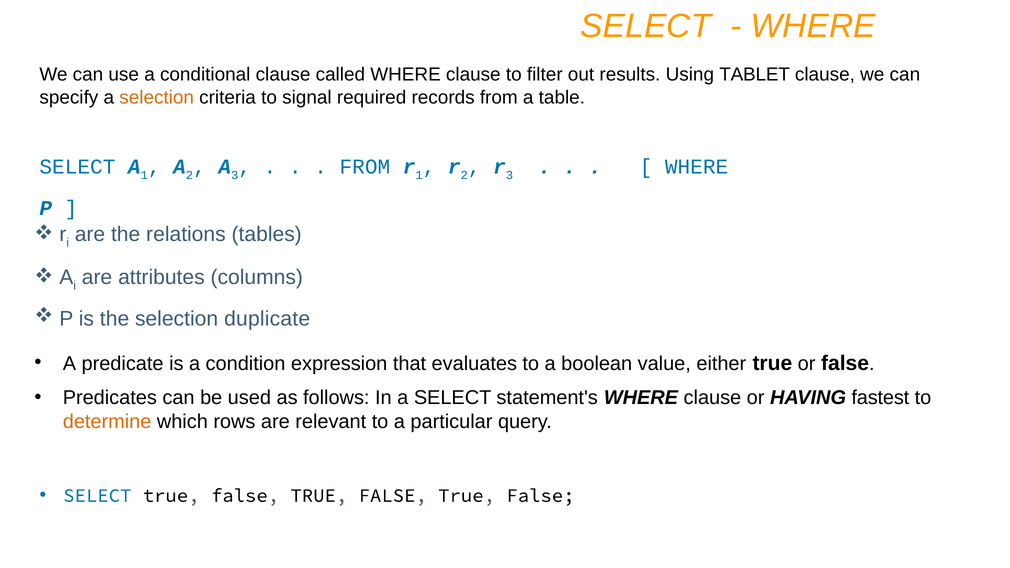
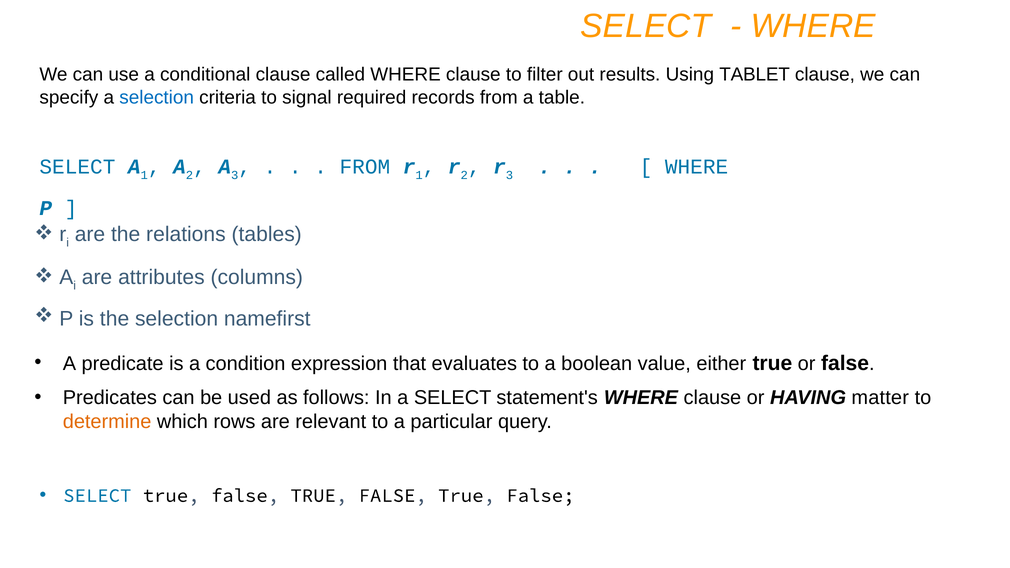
selection colour: orange -> blue (157, 97)
duplicate: duplicate -> namefirst (267, 319)
fastest: fastest -> matter (880, 398)
